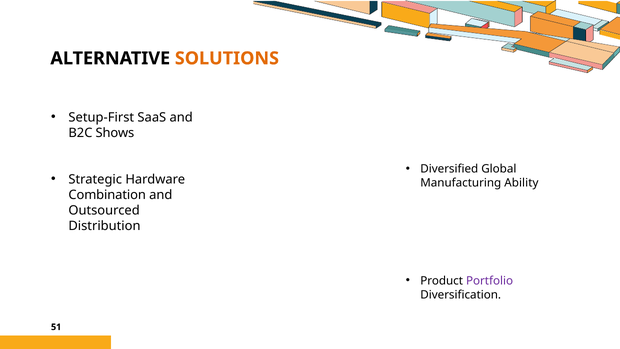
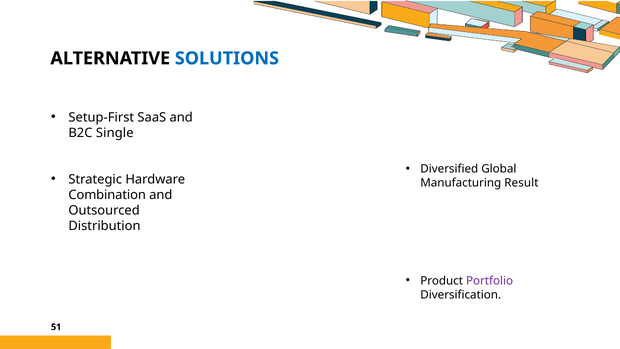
SOLUTIONS colour: orange -> blue (227, 58)
Shows: Shows -> Single (115, 133)
Ability: Ability -> Result (521, 183)
